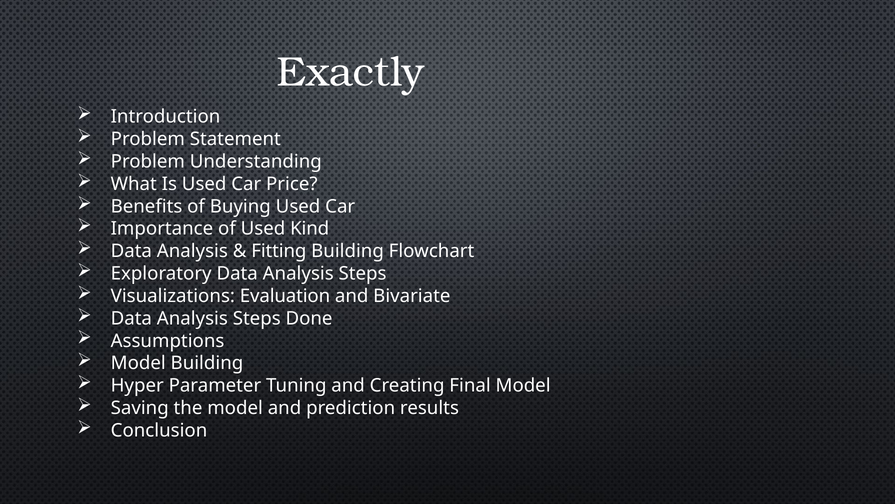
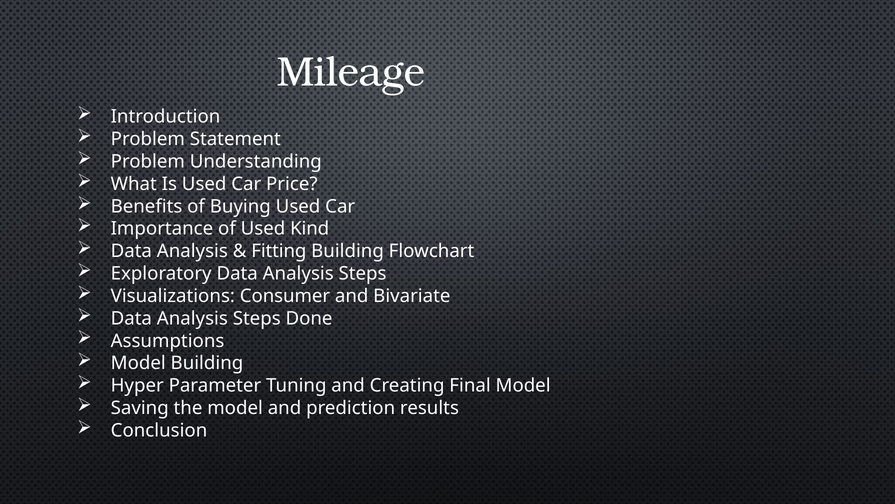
Exactly: Exactly -> Mileage (351, 72)
Evaluation: Evaluation -> Consumer (285, 296)
